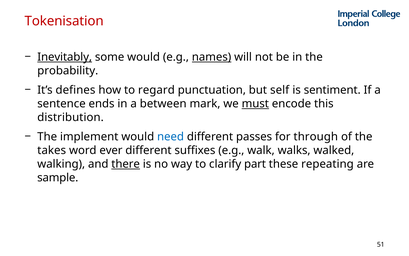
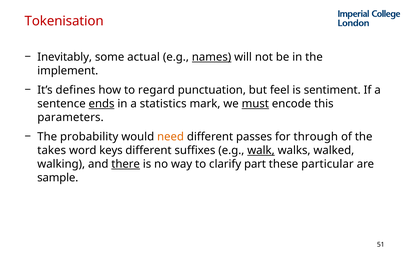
Inevitably underline: present -> none (65, 57)
some would: would -> actual (144, 57)
probability: probability -> implement (68, 71)
self: self -> feel (280, 90)
ends underline: none -> present (102, 104)
between: between -> statistics (163, 104)
distribution: distribution -> parameters (71, 117)
implement: implement -> probability (89, 137)
need colour: blue -> orange (171, 137)
ever: ever -> keys (111, 150)
walk underline: none -> present (261, 150)
repeating: repeating -> particular (327, 164)
